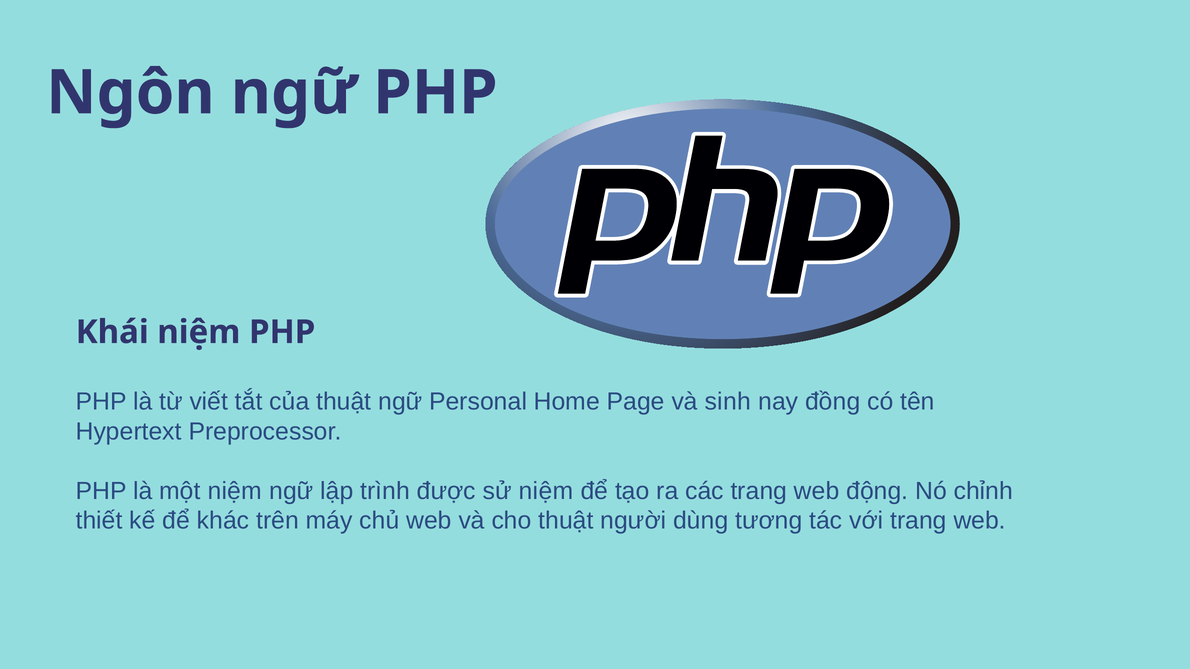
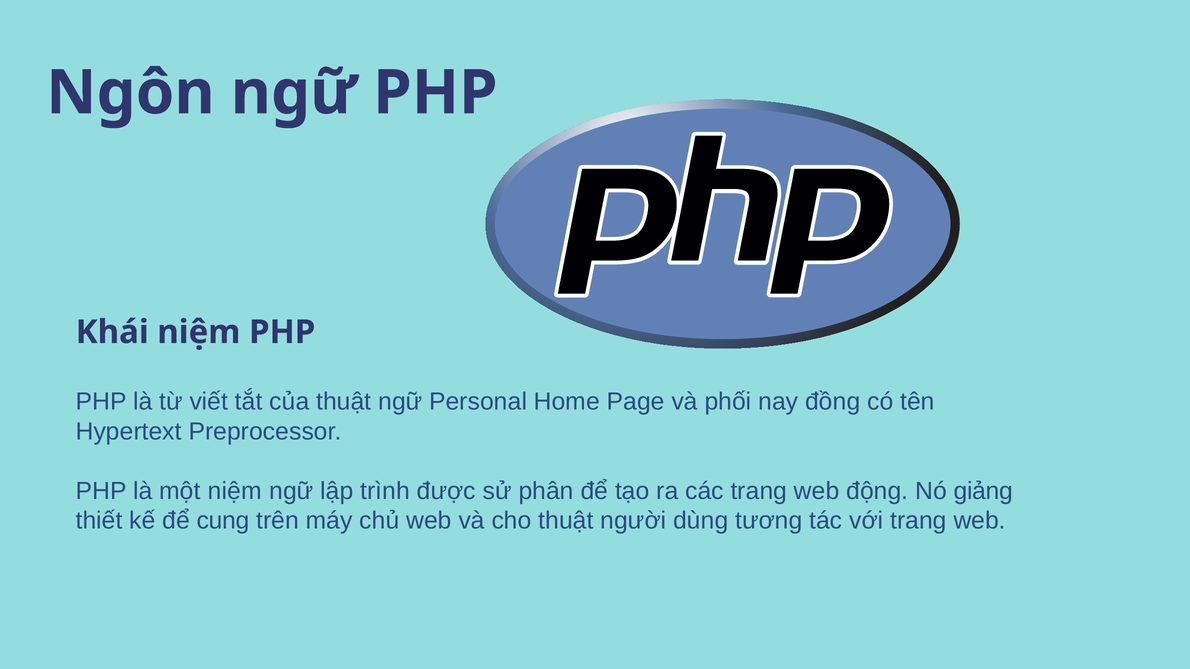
sinh: sinh -> phối (728, 402)
sử niệm: niệm -> phân (546, 491)
chỉnh: chỉnh -> giảng (983, 491)
khác: khác -> cung (223, 521)
